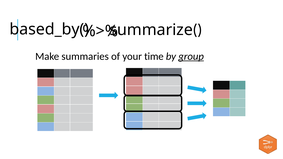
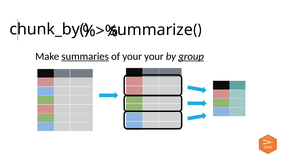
based_by(: based_by( -> chunk_by( (49, 29)
summaries underline: none -> present (85, 56)
your time: time -> your (154, 56)
